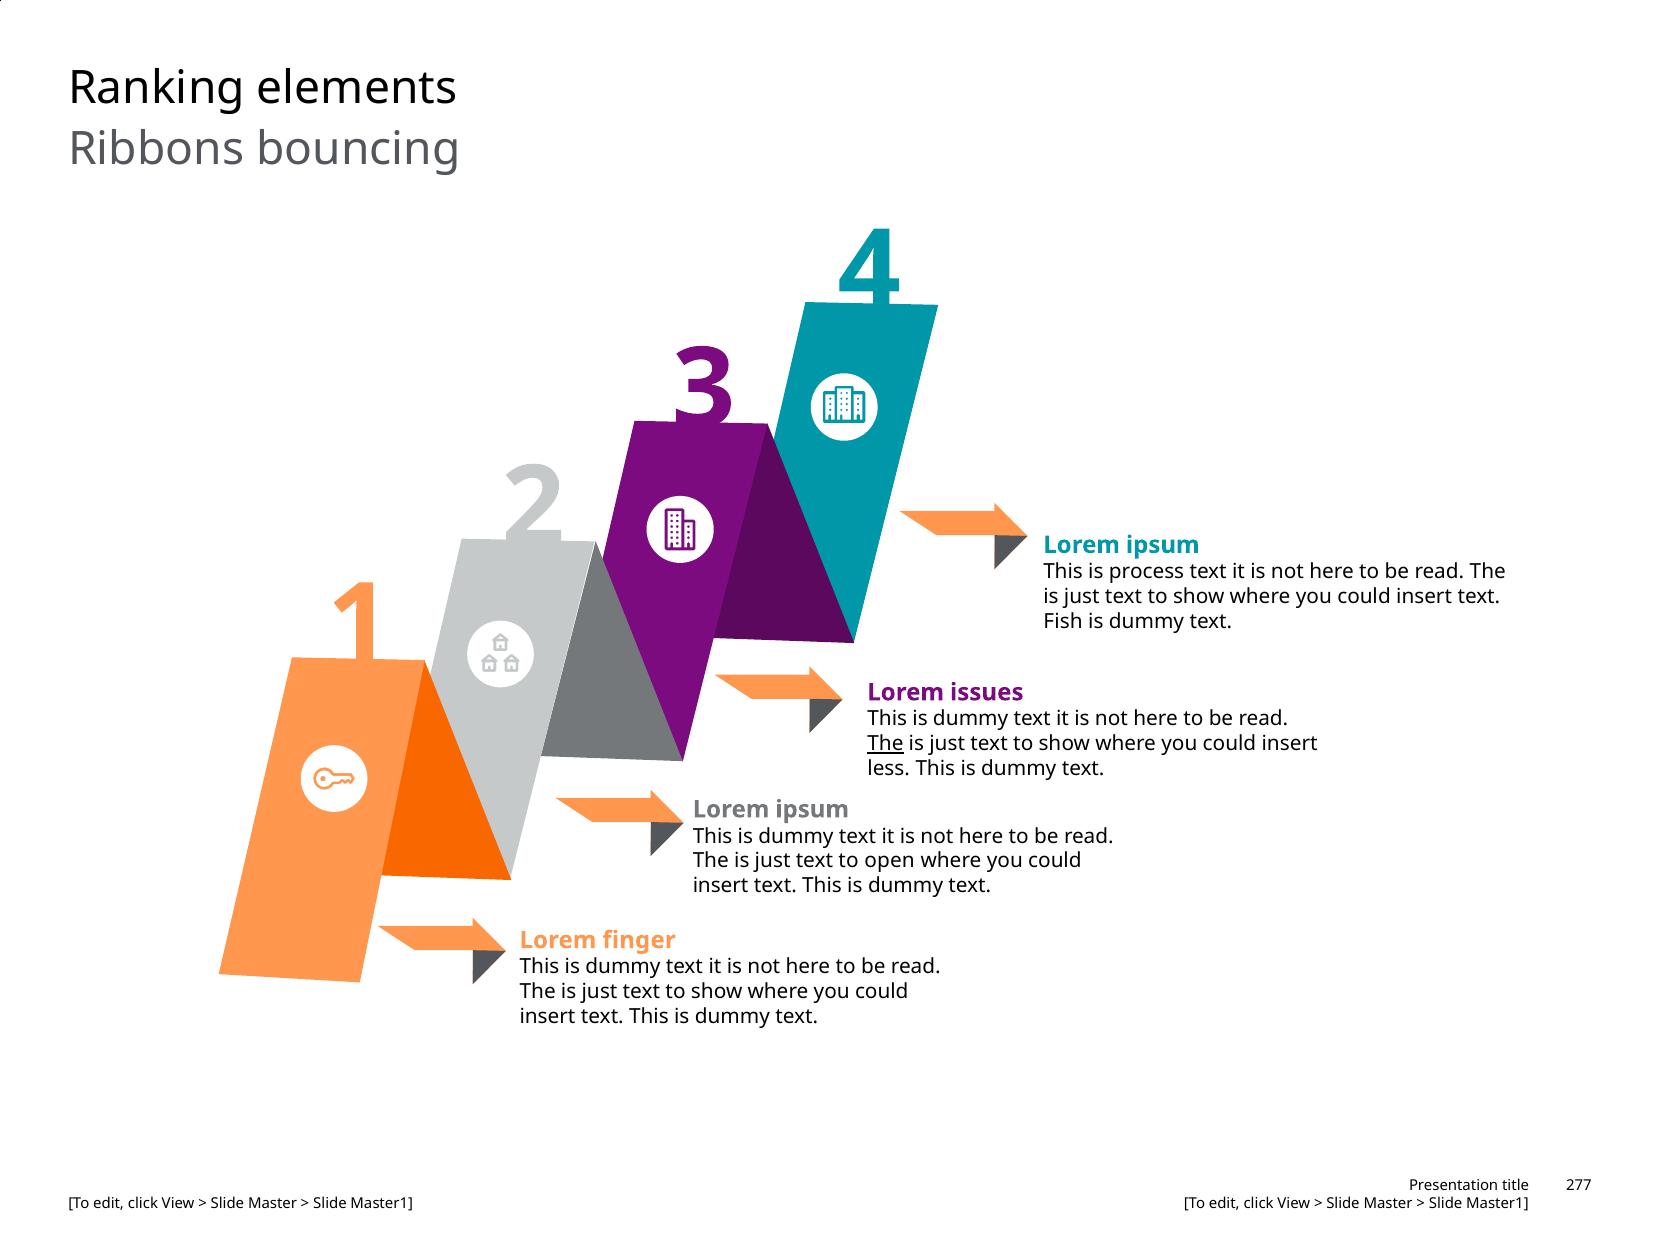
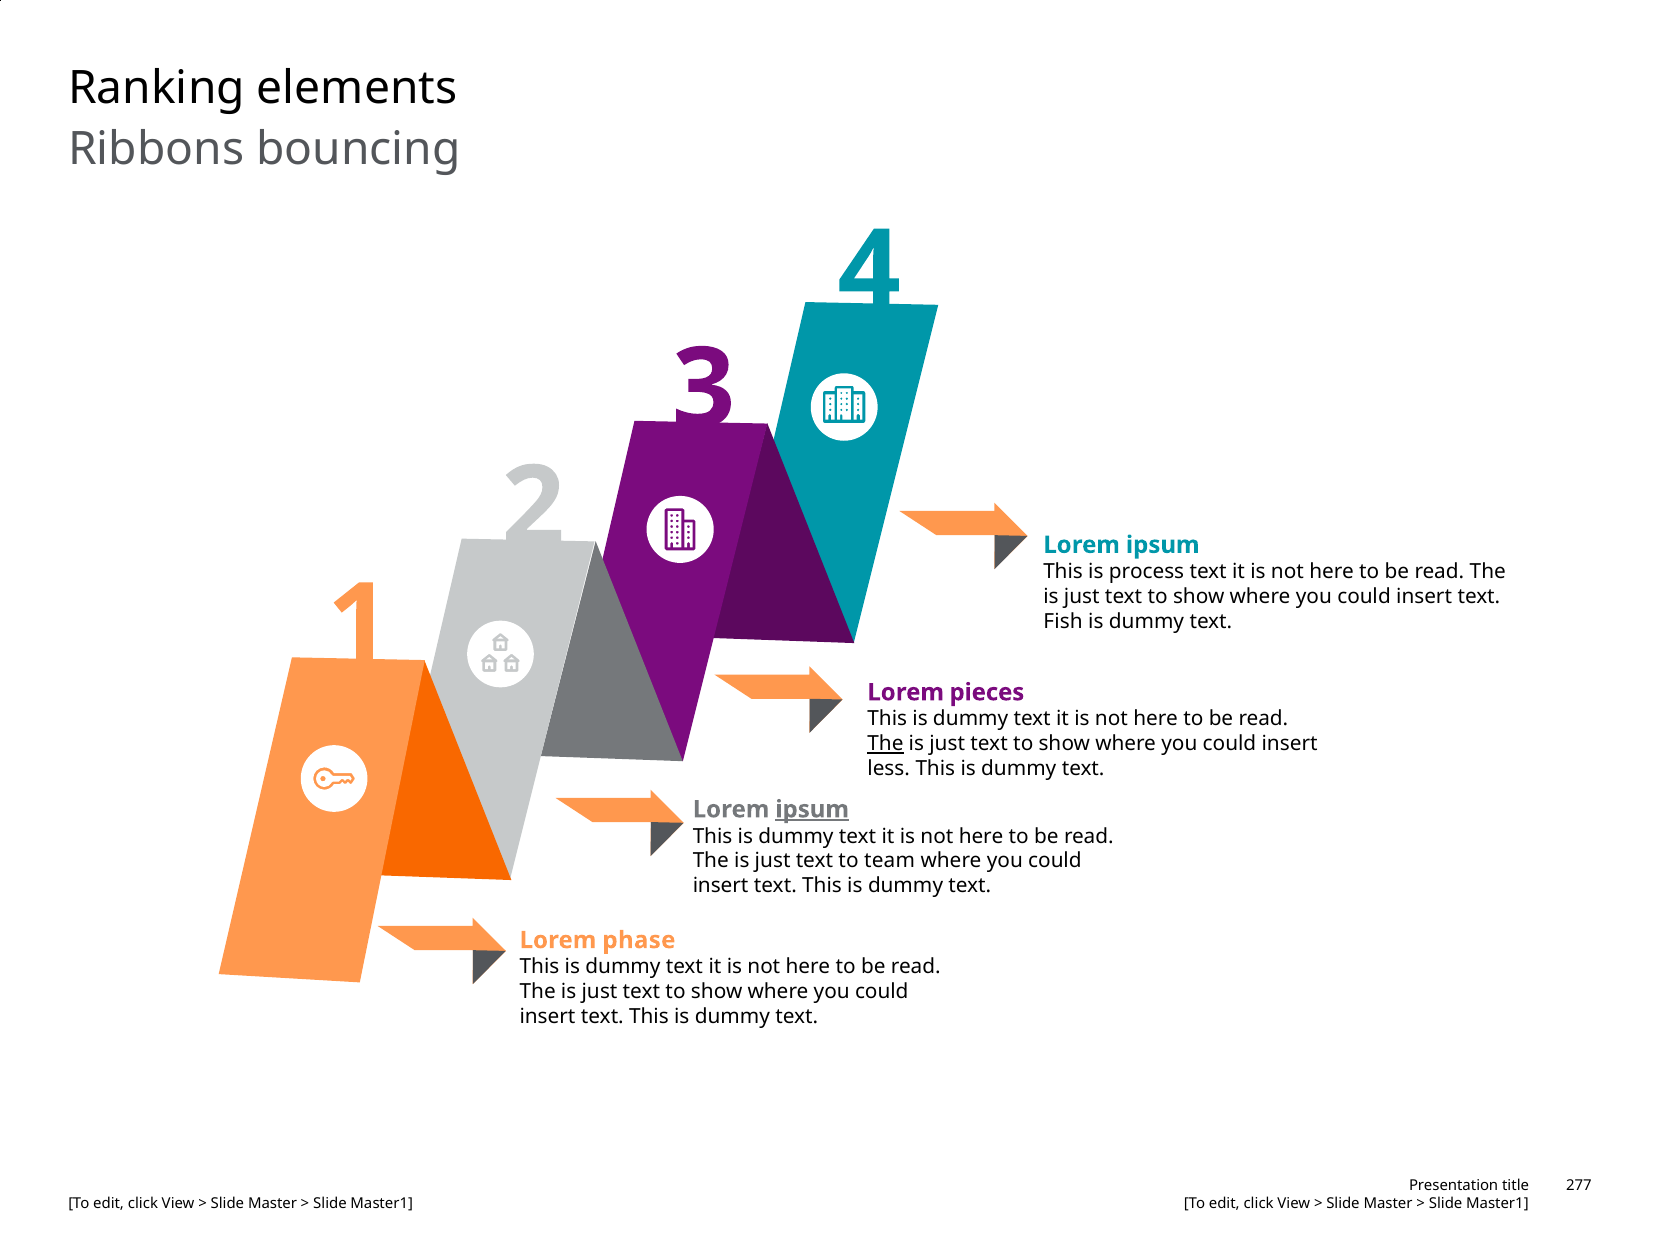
issues: issues -> pieces (987, 692)
ipsum underline: none -> present (812, 809)
open: open -> team (890, 861)
finger: finger -> phase (639, 940)
